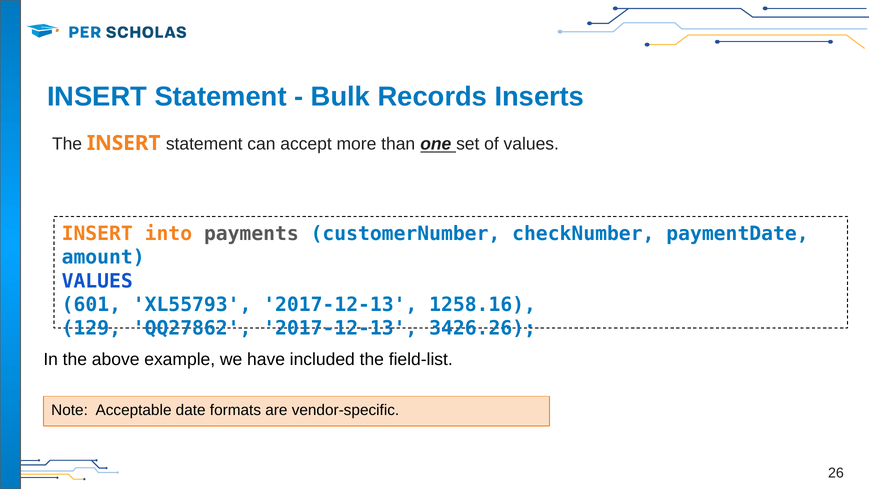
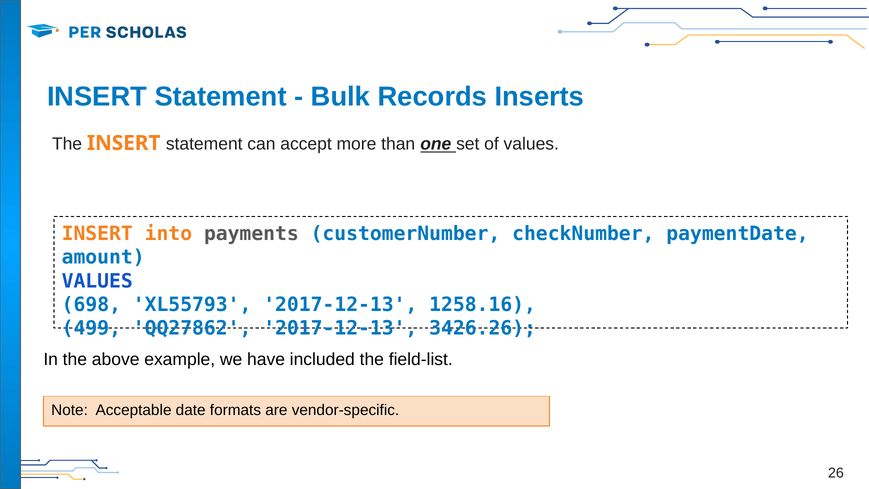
601: 601 -> 698 (91, 305)
129: 129 -> 499 (91, 328)
